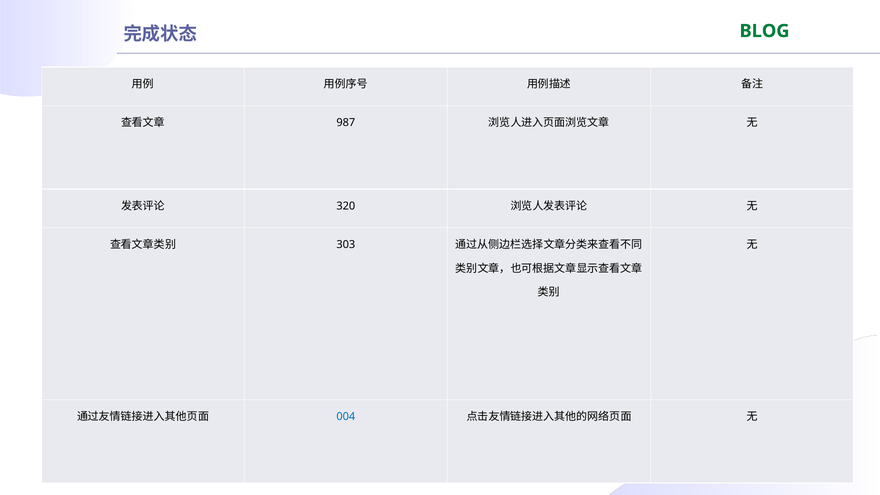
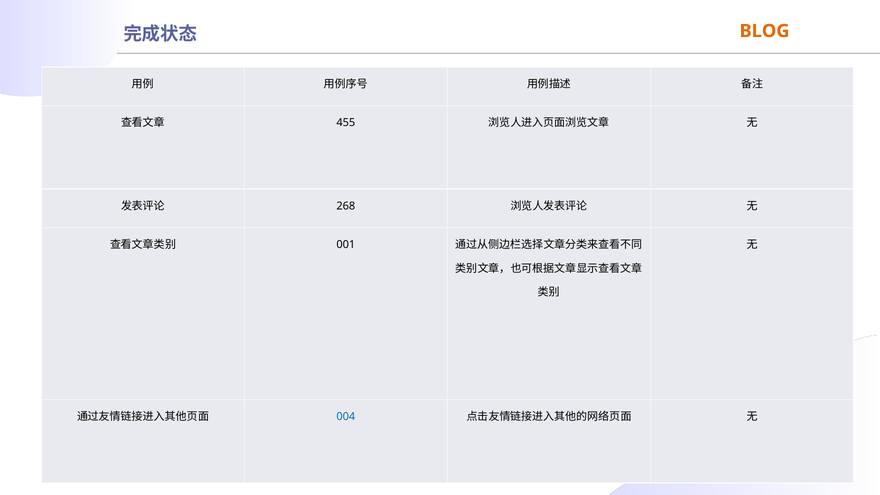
BLOG colour: green -> orange (765, 31)
987: 987 -> 455 (346, 123)
320: 320 -> 268 (346, 206)
303: 303 -> 001 (346, 245)
